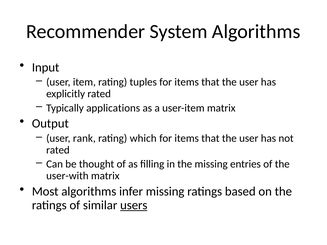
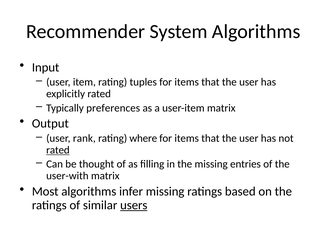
applications: applications -> preferences (113, 108)
which: which -> where (143, 138)
rated underline: none -> present (58, 150)
